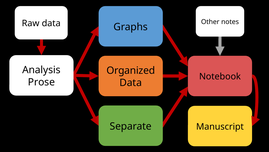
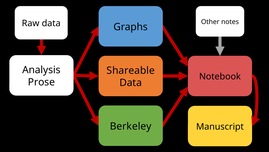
Organized: Organized -> Shareable (131, 70)
Separate: Separate -> Berkeley (131, 126)
